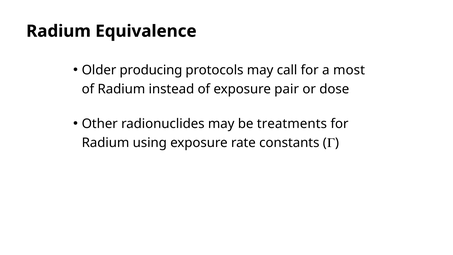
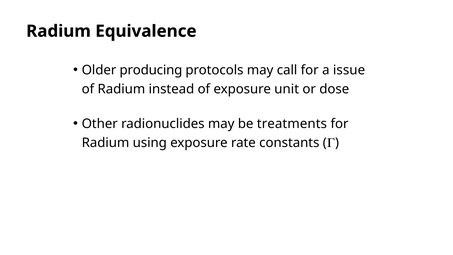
most: most -> issue (349, 70)
pair: pair -> unit (287, 89)
